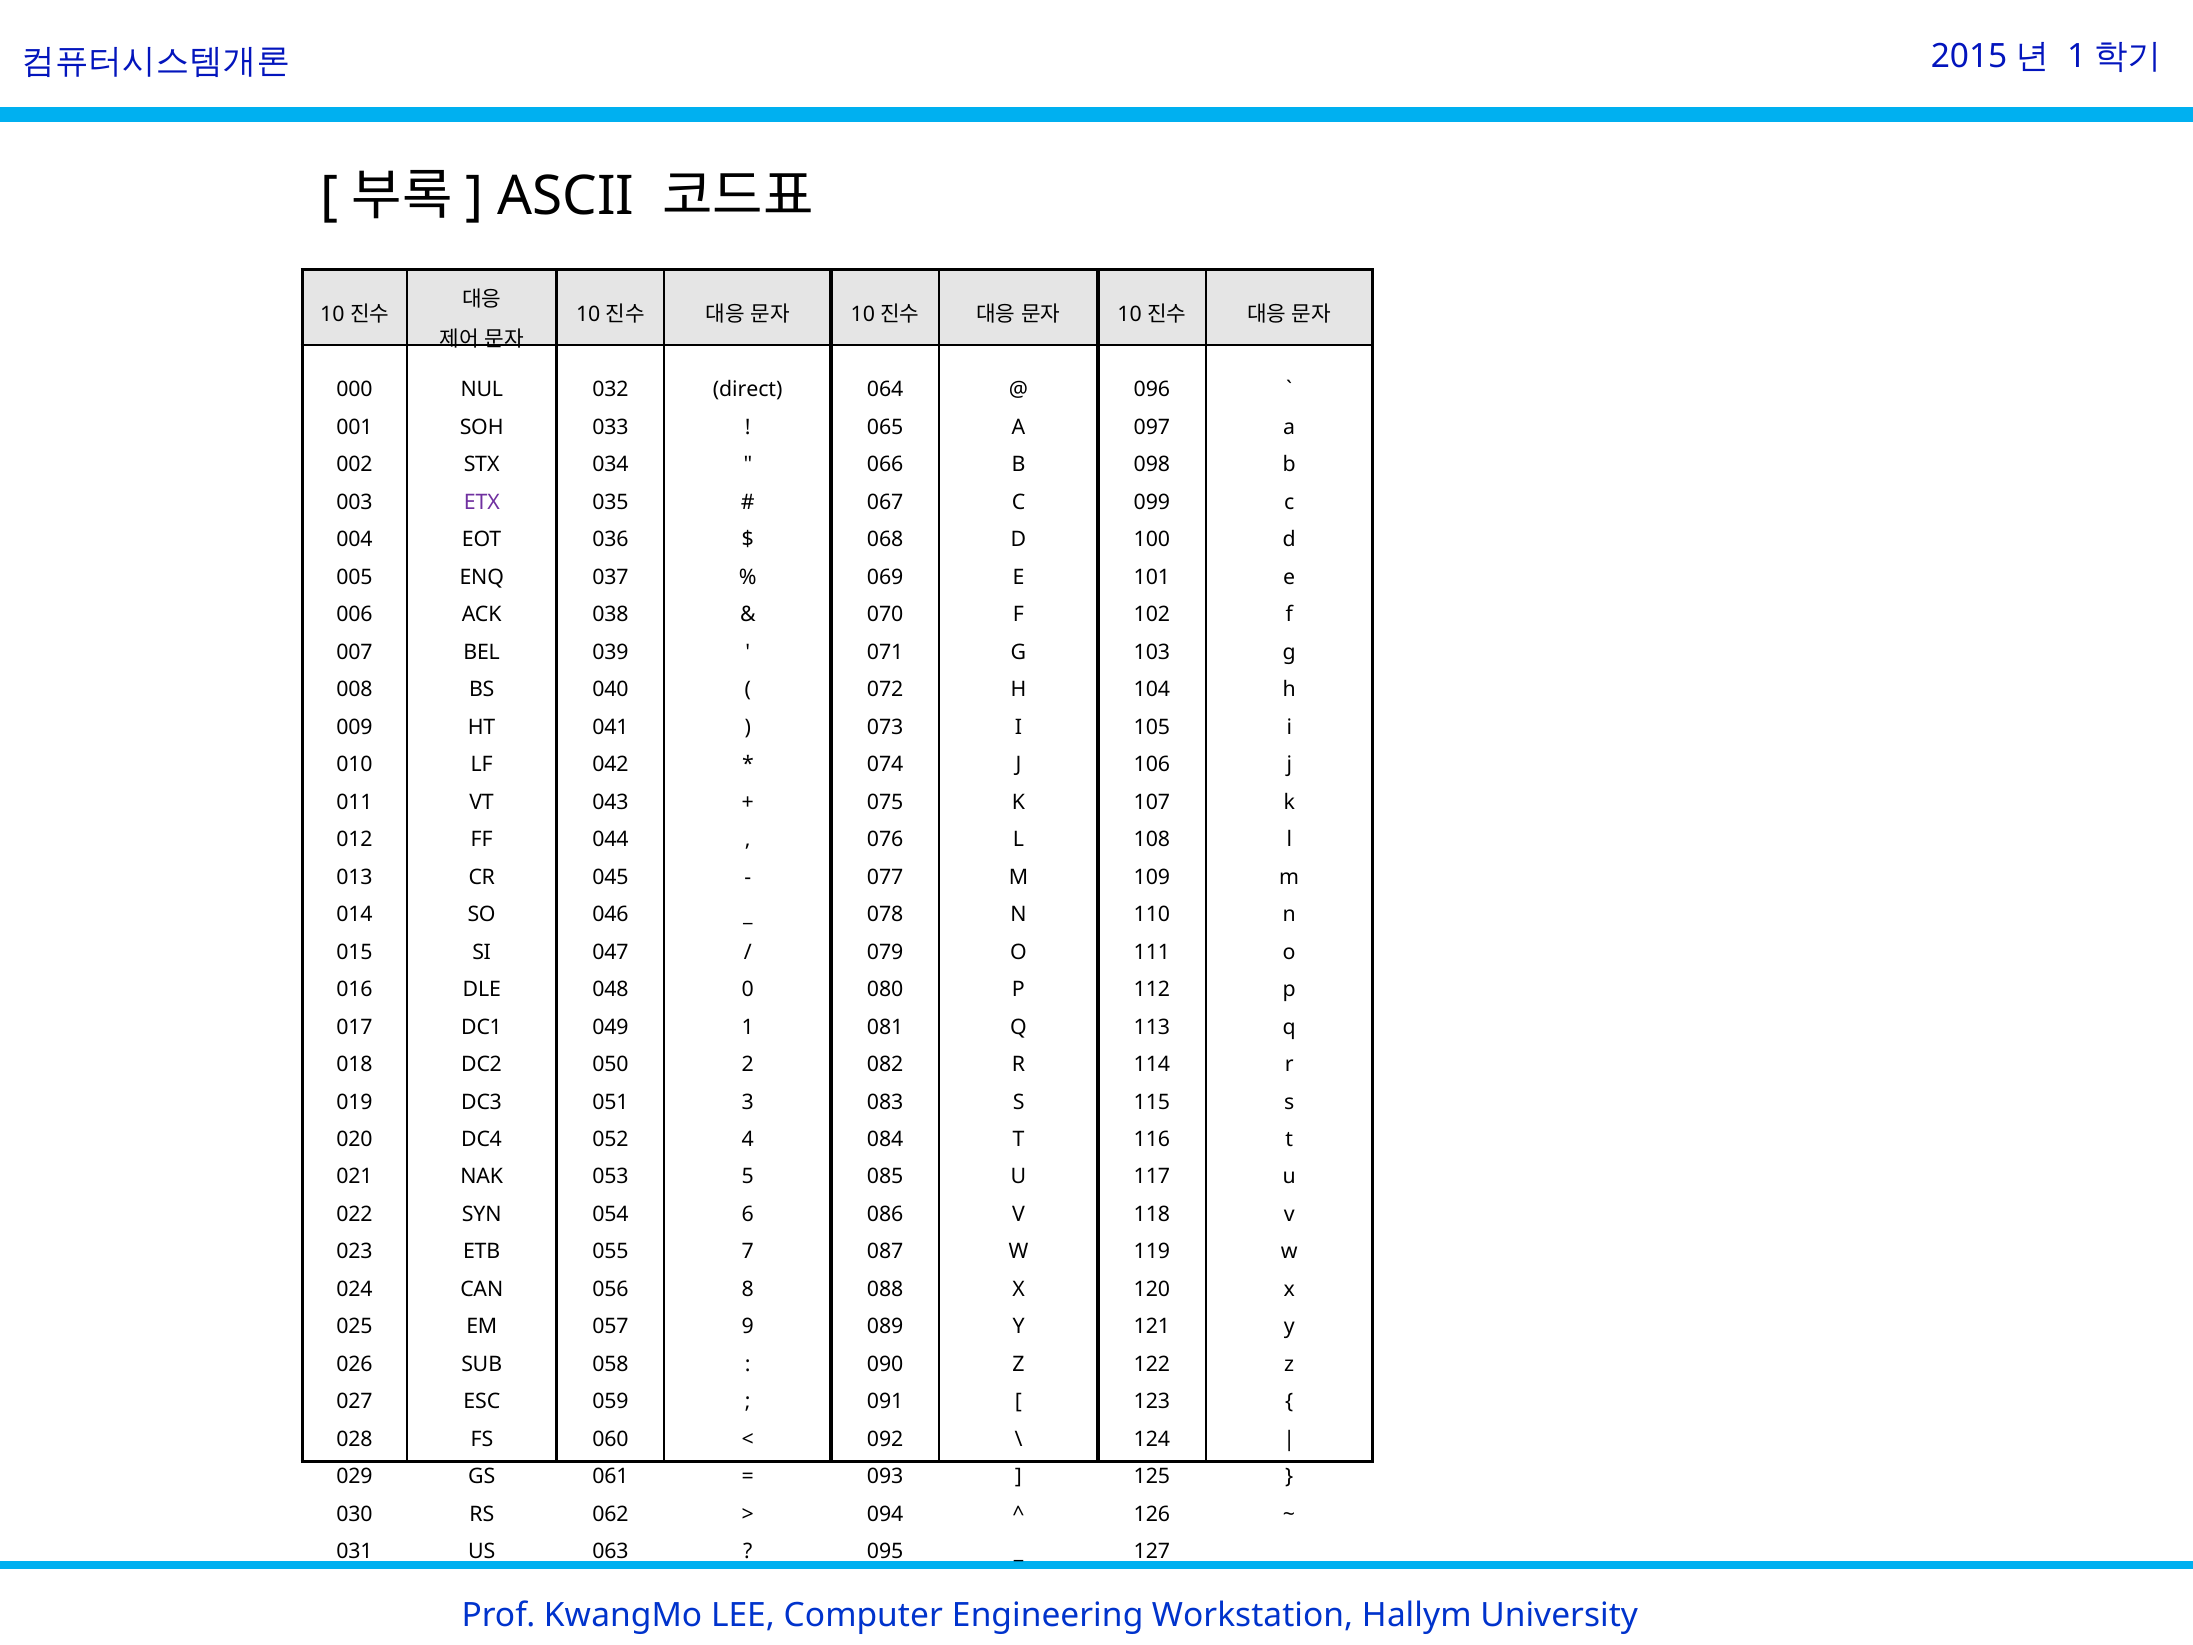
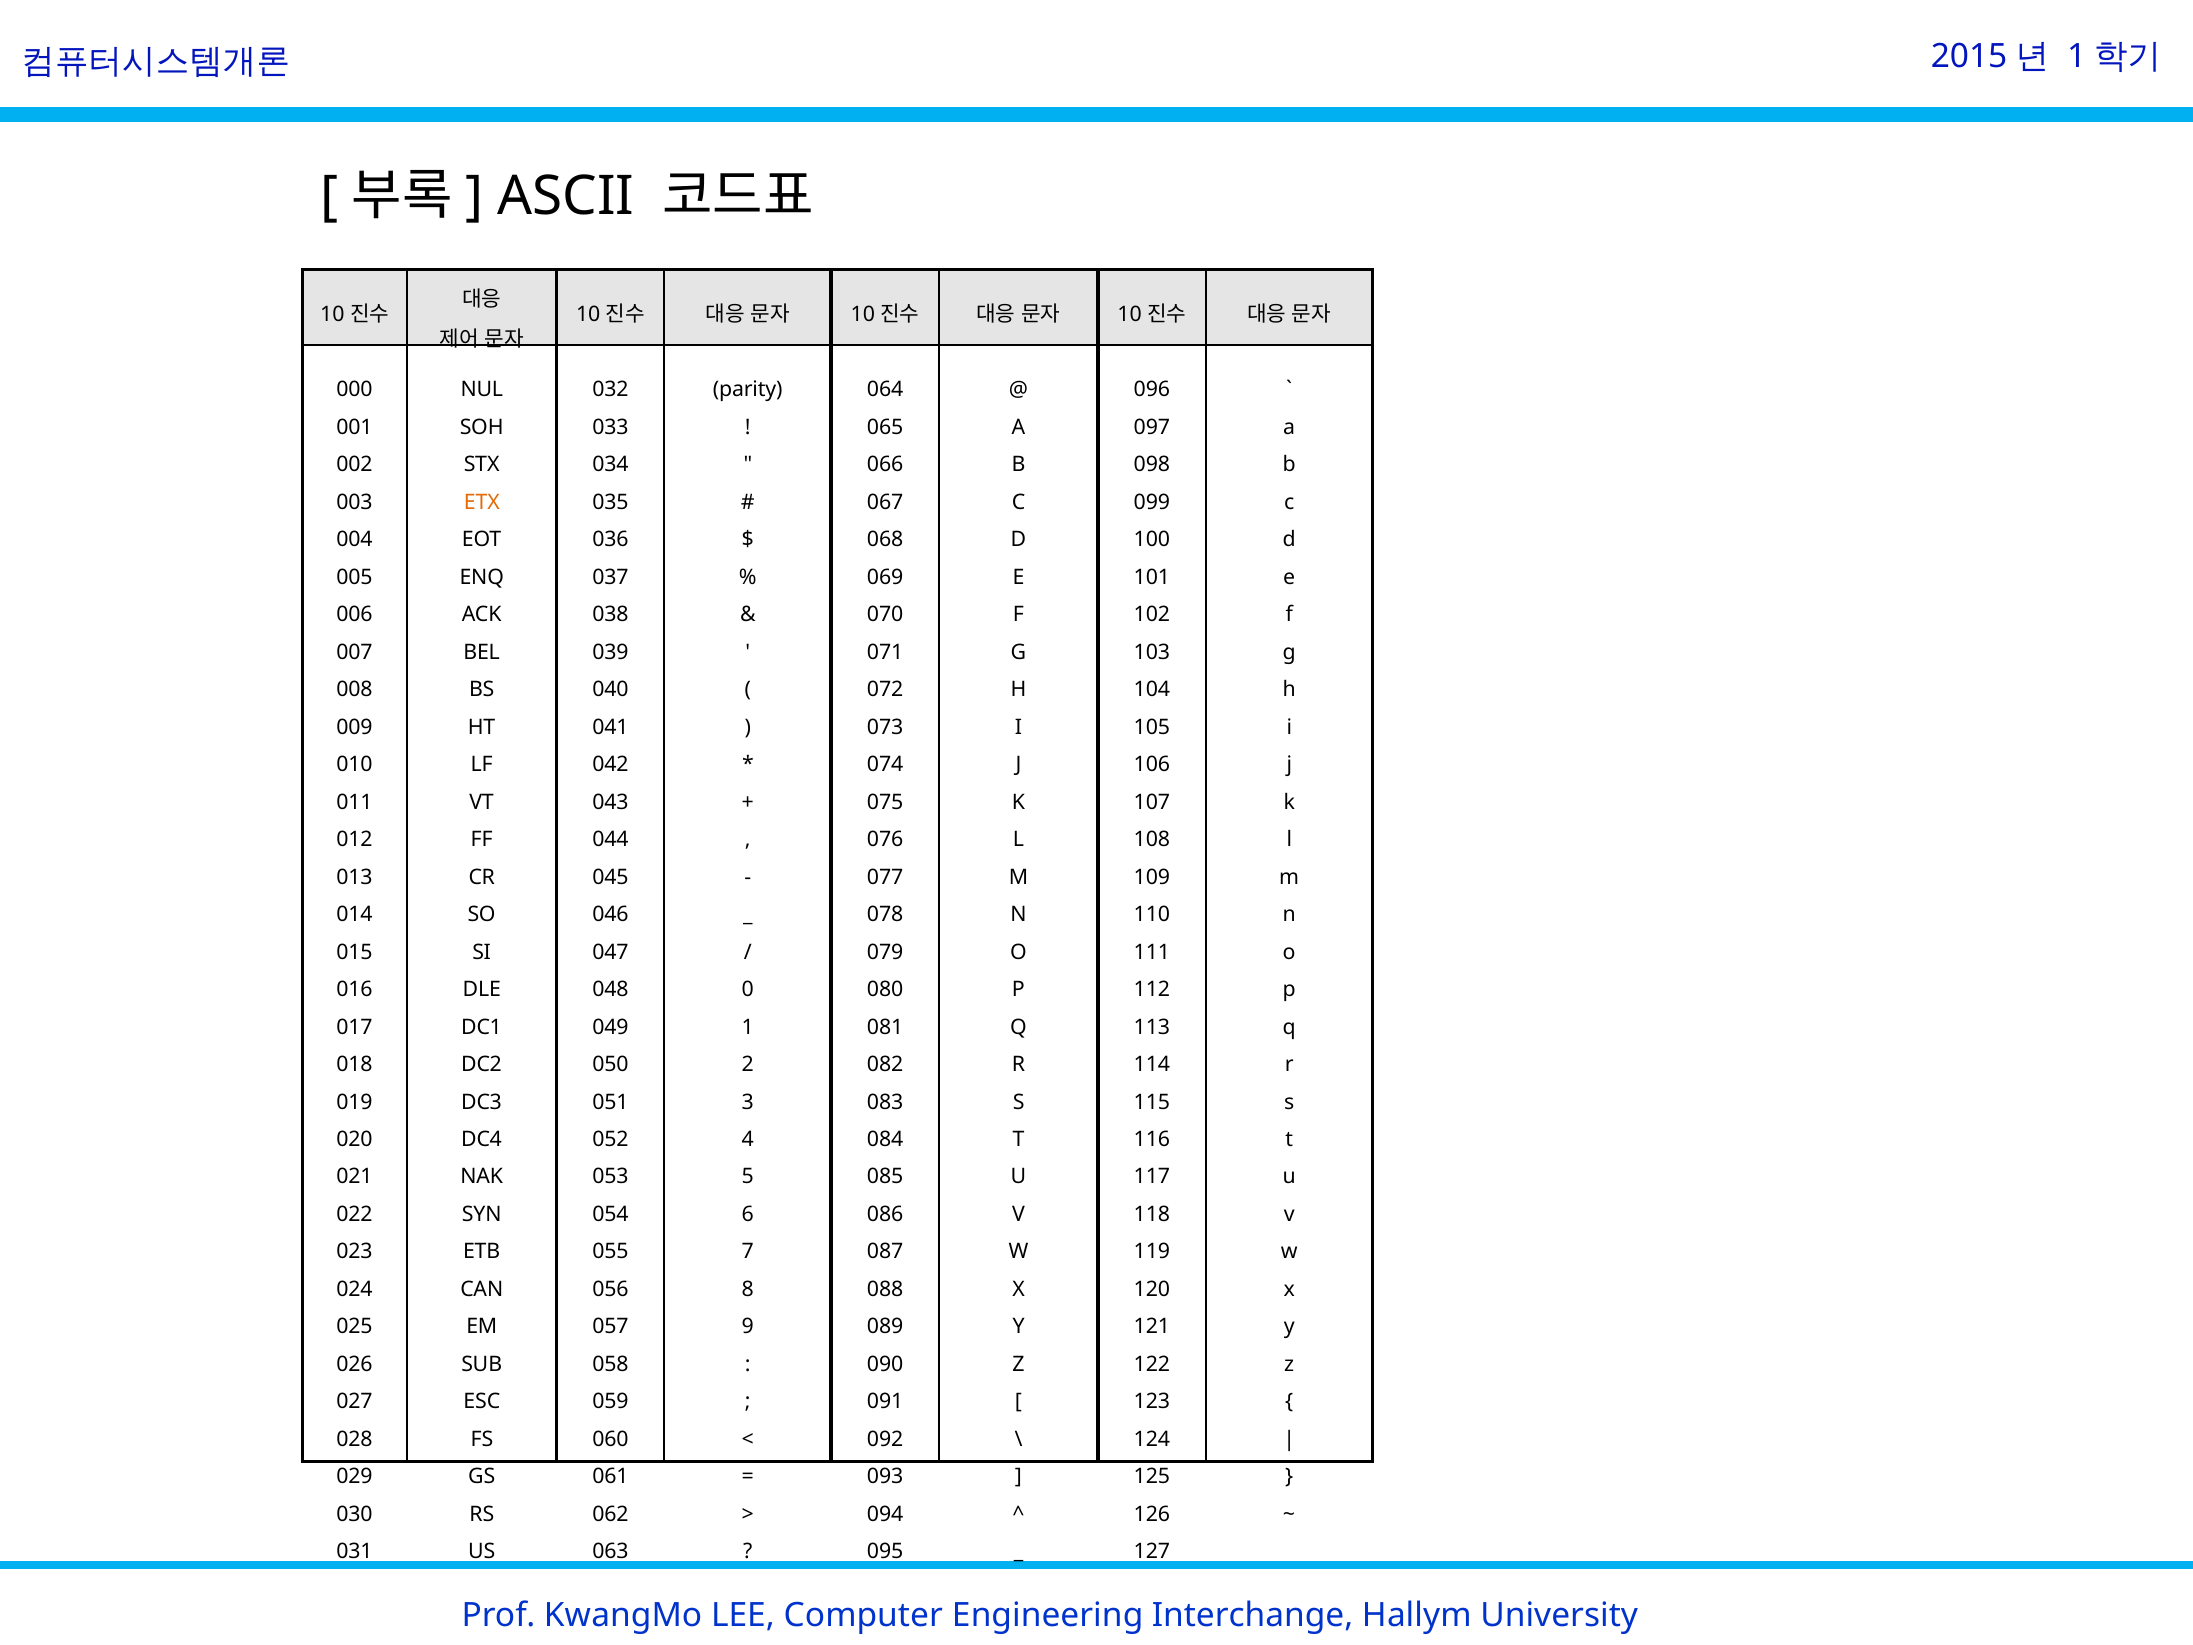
direct: direct -> parity (748, 390)
ETX colour: purple -> orange (482, 502)
Workstation: Workstation -> Interchange (1253, 1615)
